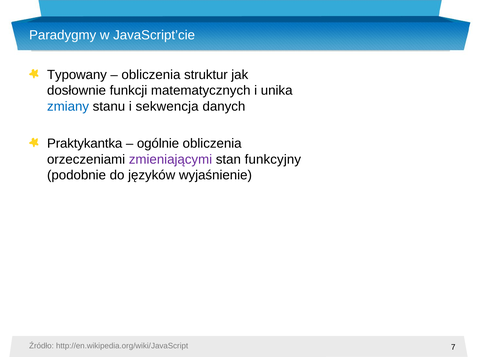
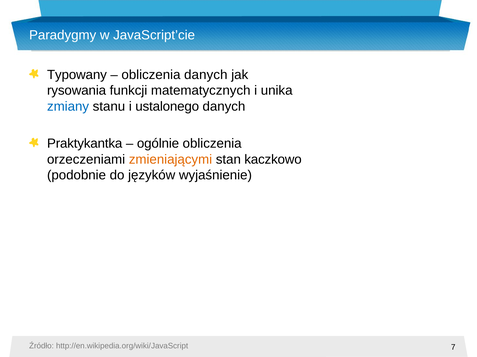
obliczenia struktur: struktur -> danych (206, 75)
dosłownie: dosłownie -> rysowania (77, 91)
sekwencja: sekwencja -> ustalonego (167, 107)
zmieniającymi colour: purple -> orange (170, 160)
funkcyjny: funkcyjny -> kaczkowo (273, 160)
